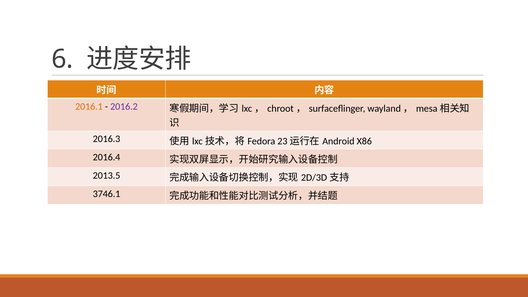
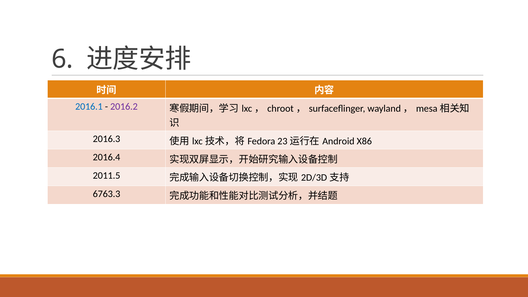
2016.1 colour: orange -> blue (89, 106)
2013.5: 2013.5 -> 2011.5 (107, 176)
3746.1: 3746.1 -> 6763.3 (107, 194)
